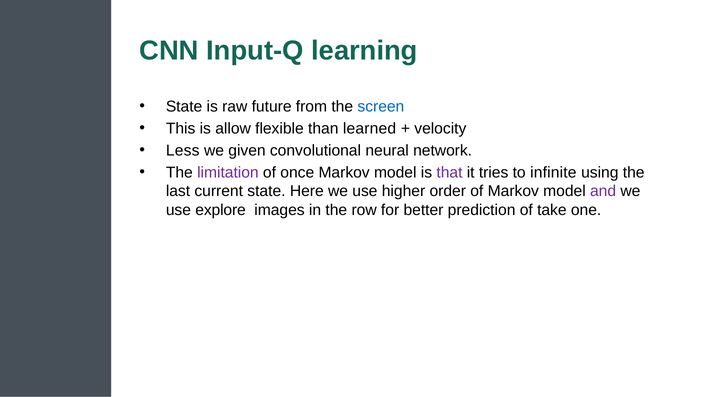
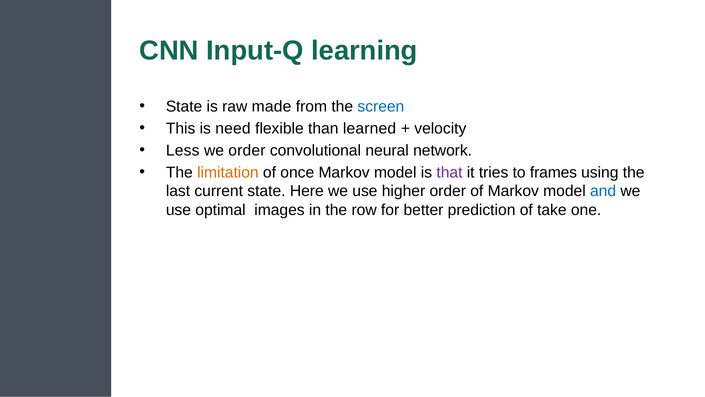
future: future -> made (272, 107)
allow: allow -> need (233, 128)
we given: given -> order (247, 150)
limitation colour: purple -> orange (228, 172)
infinite: infinite -> frames (553, 172)
and colour: purple -> blue (603, 191)
explore: explore -> optimal (221, 210)
